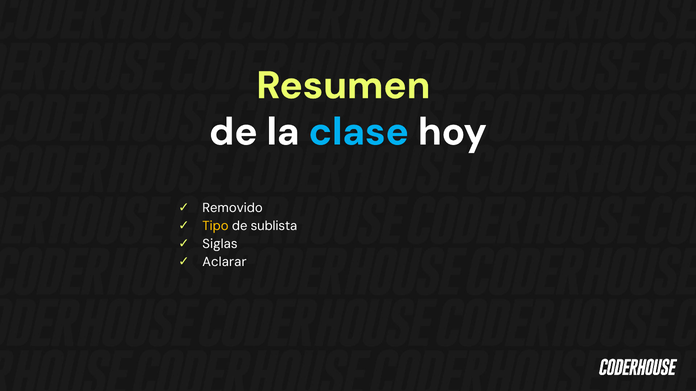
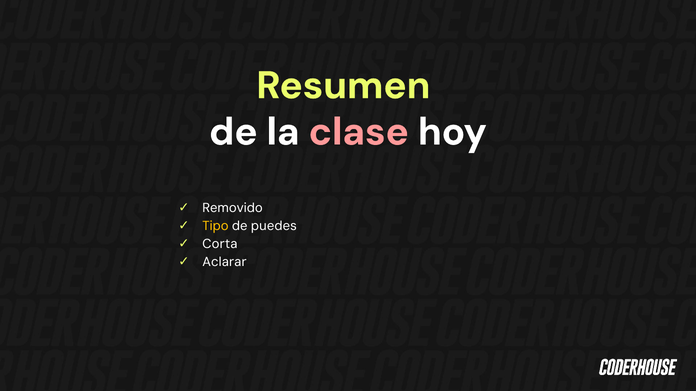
clase colour: light blue -> pink (359, 132)
sublista: sublista -> puedes (274, 226)
Siglas: Siglas -> Corta (220, 244)
